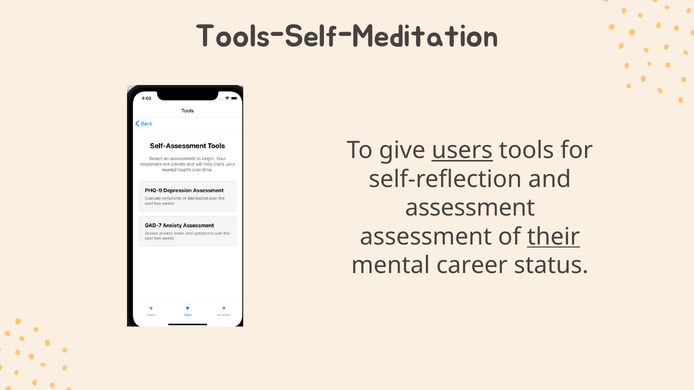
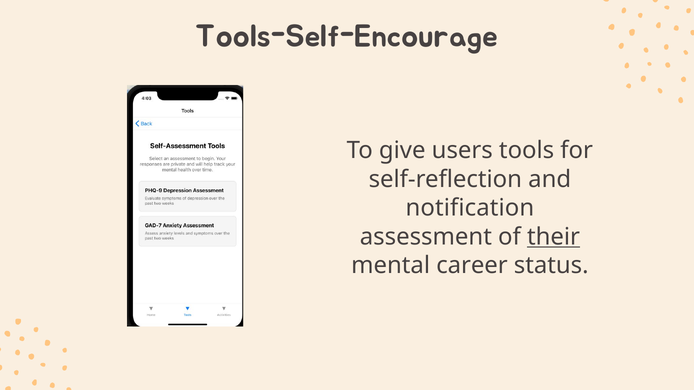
Tools-Self-Meditation: Tools-Self-Meditation -> Tools-Self-Encourage (347, 37)
users underline: present -> none (462, 151)
assessment: assessment -> notification (470, 208)
